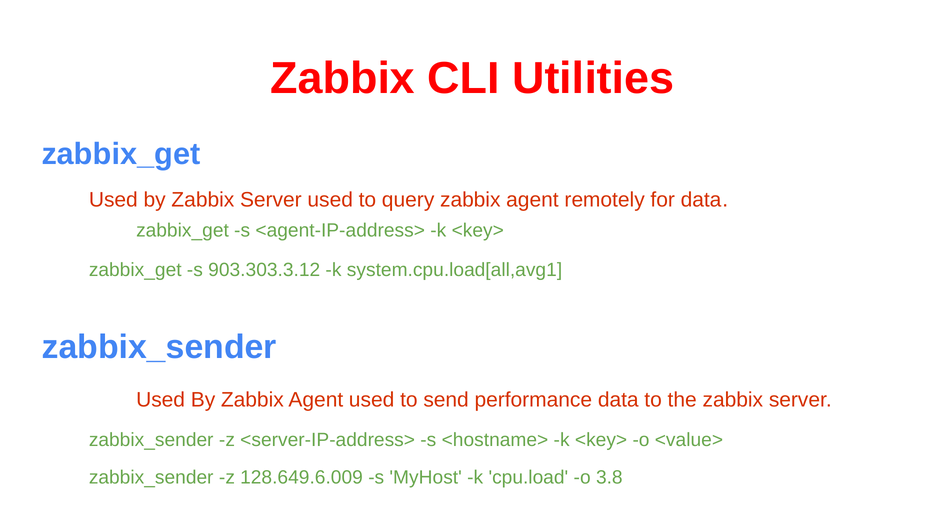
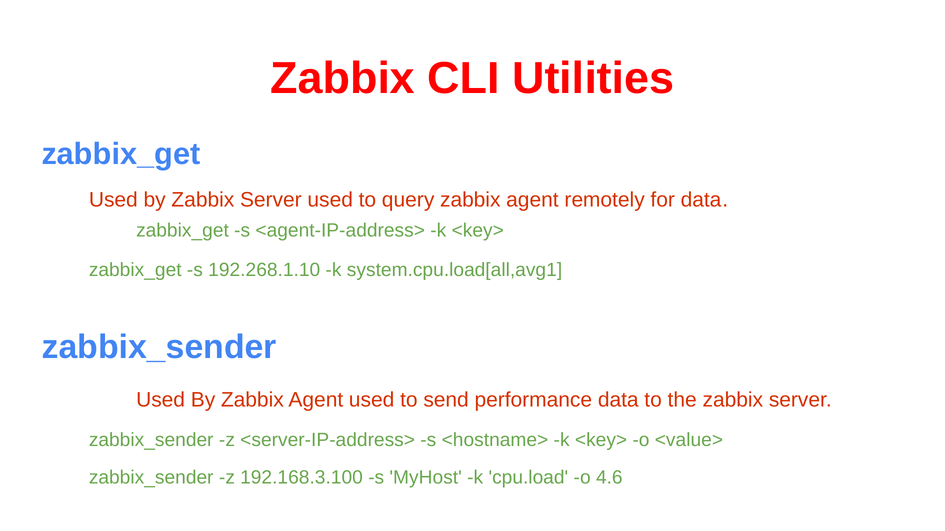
903.303.3.12: 903.303.3.12 -> 192.268.1.10 (264, 270)
128.649.6.009: 128.649.6.009 -> 192.168.3.100 (301, 478)
3.8: 3.8 -> 4.6 (609, 478)
